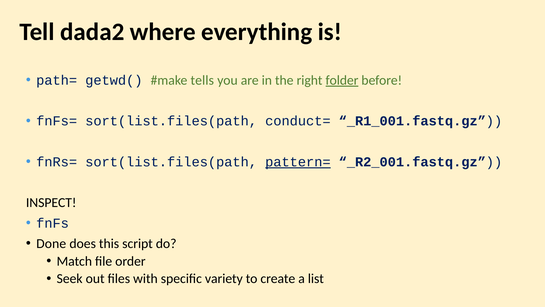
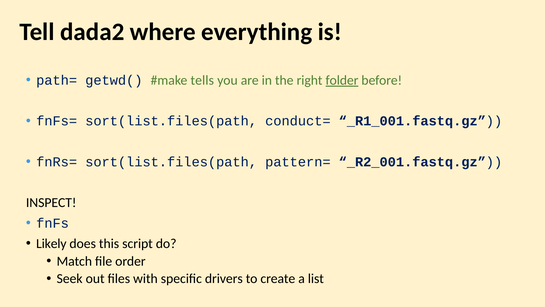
pattern= underline: present -> none (298, 162)
Done: Done -> Likely (51, 243)
variety: variety -> drivers (224, 278)
